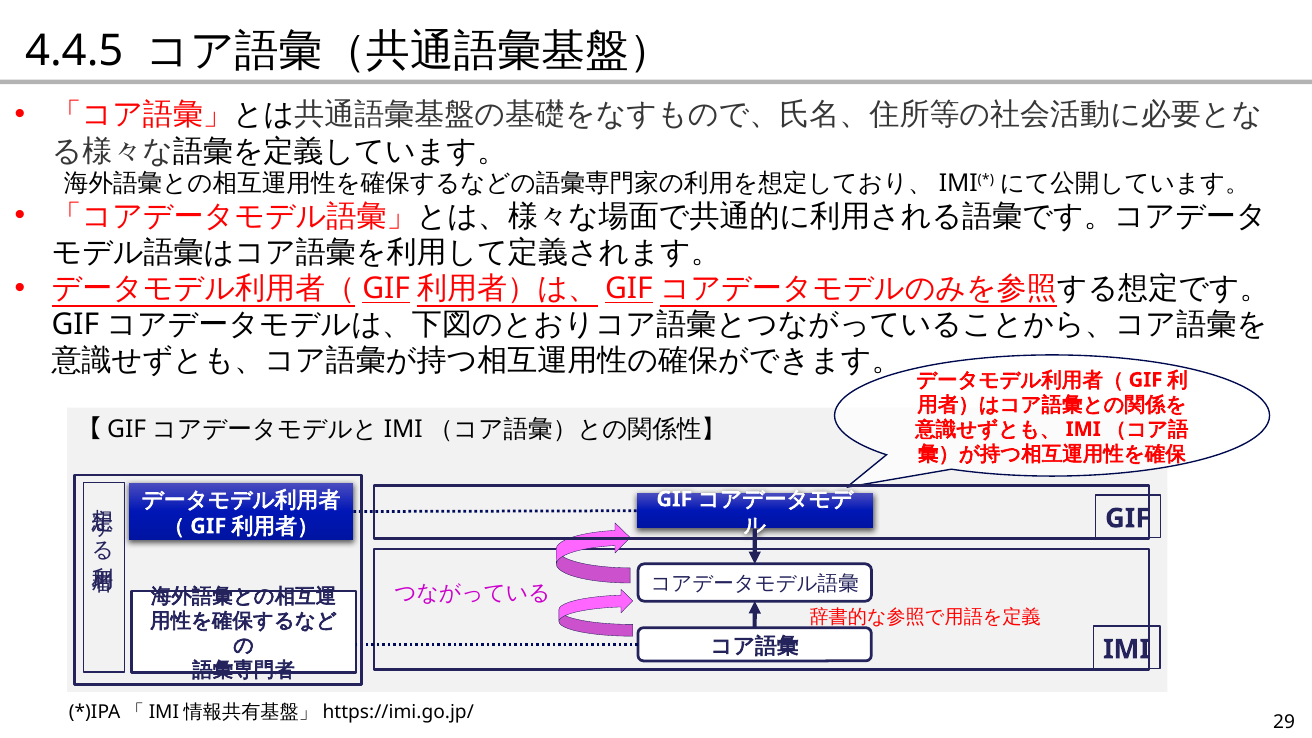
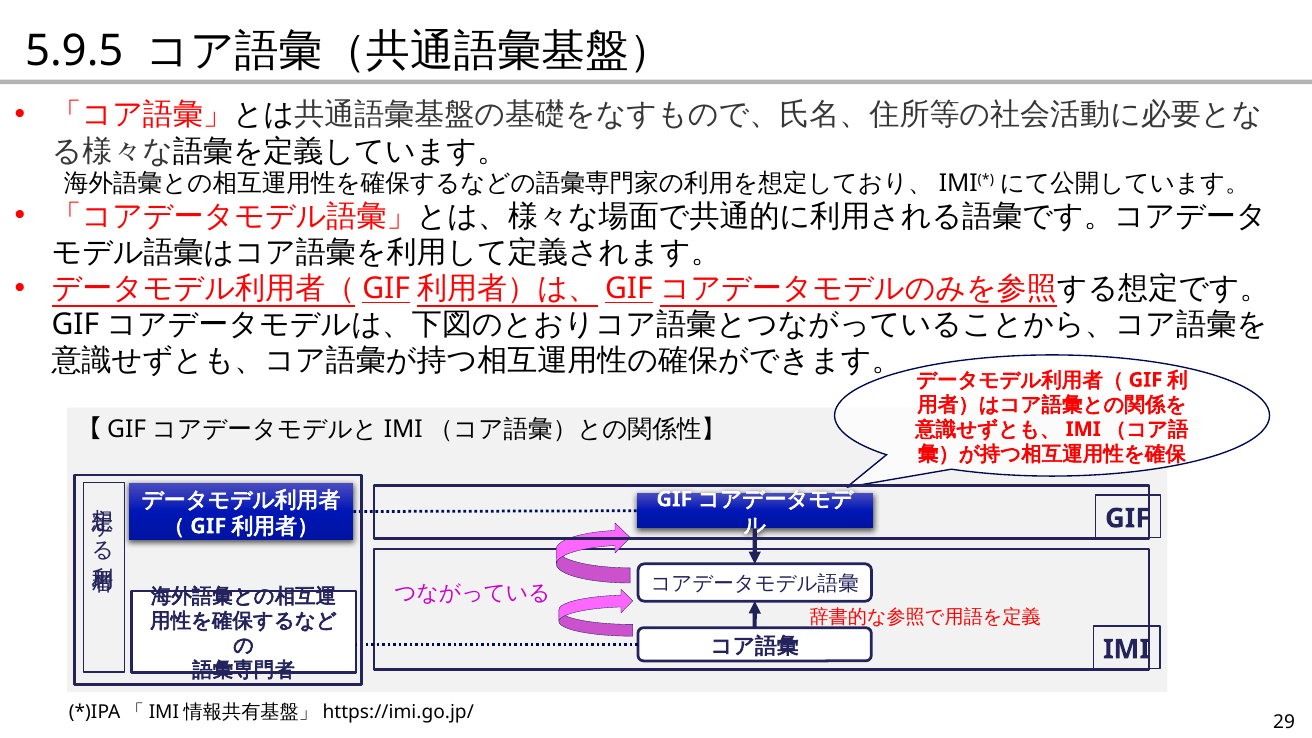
4.4.5: 4.4.5 -> 5.9.5 (74, 51)
